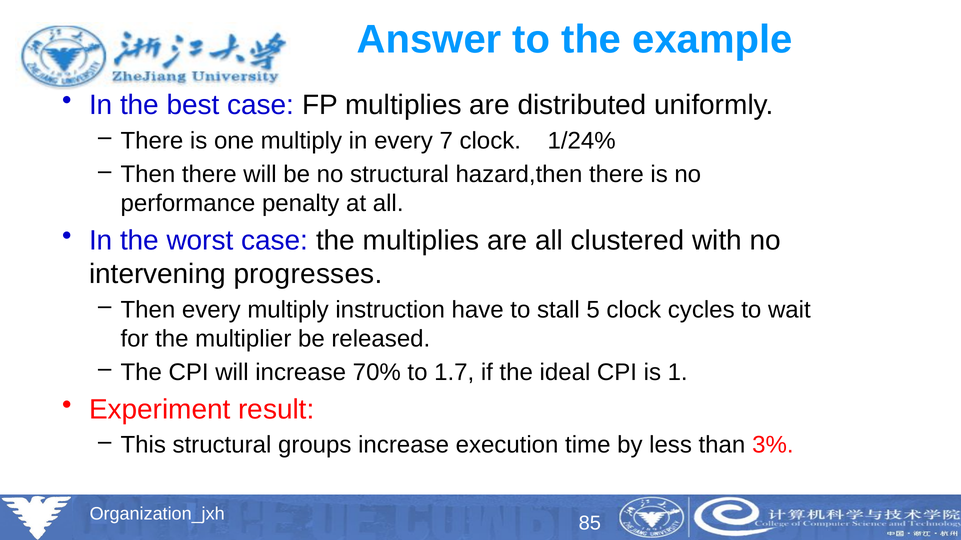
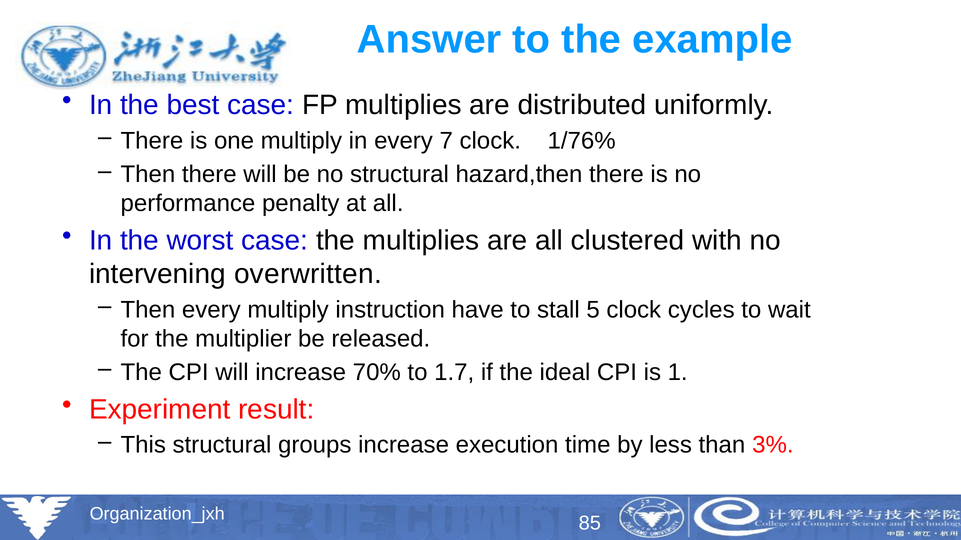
1/24%: 1/24% -> 1/76% (582, 141)
progresses: progresses -> overwritten (308, 274)
